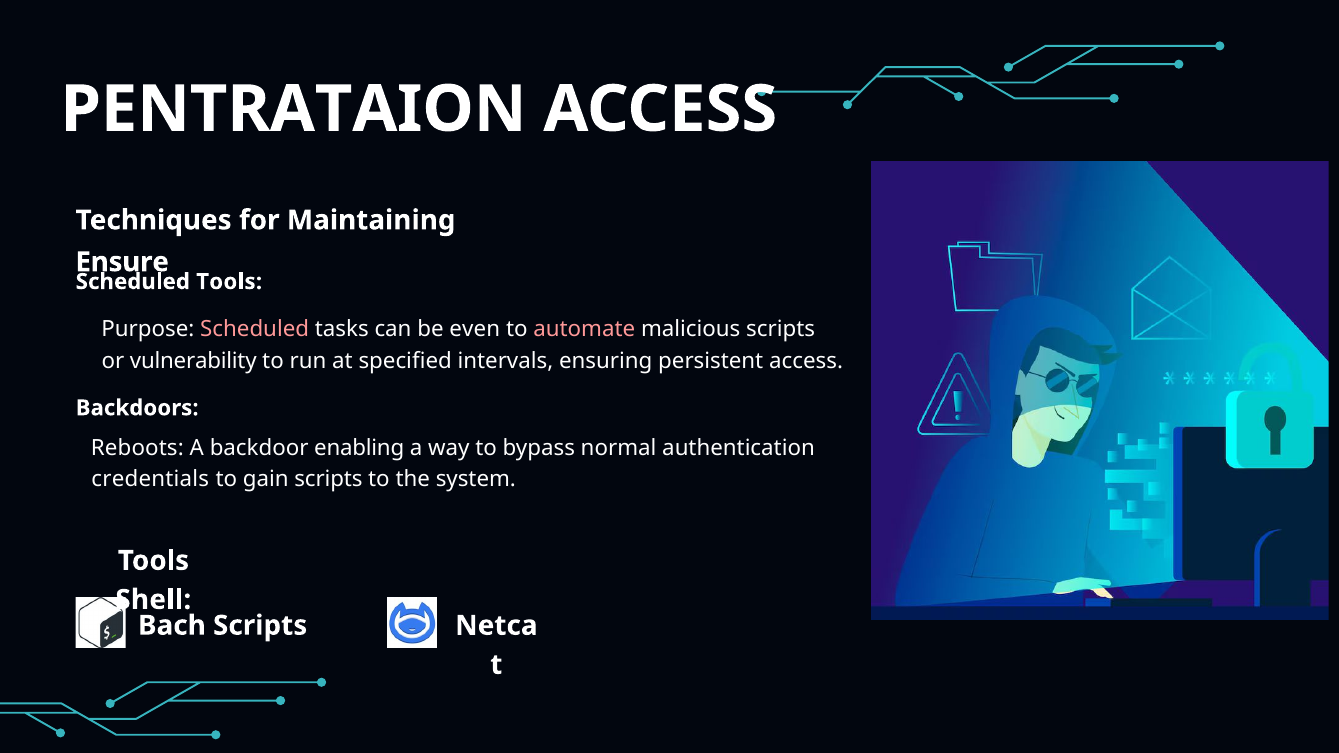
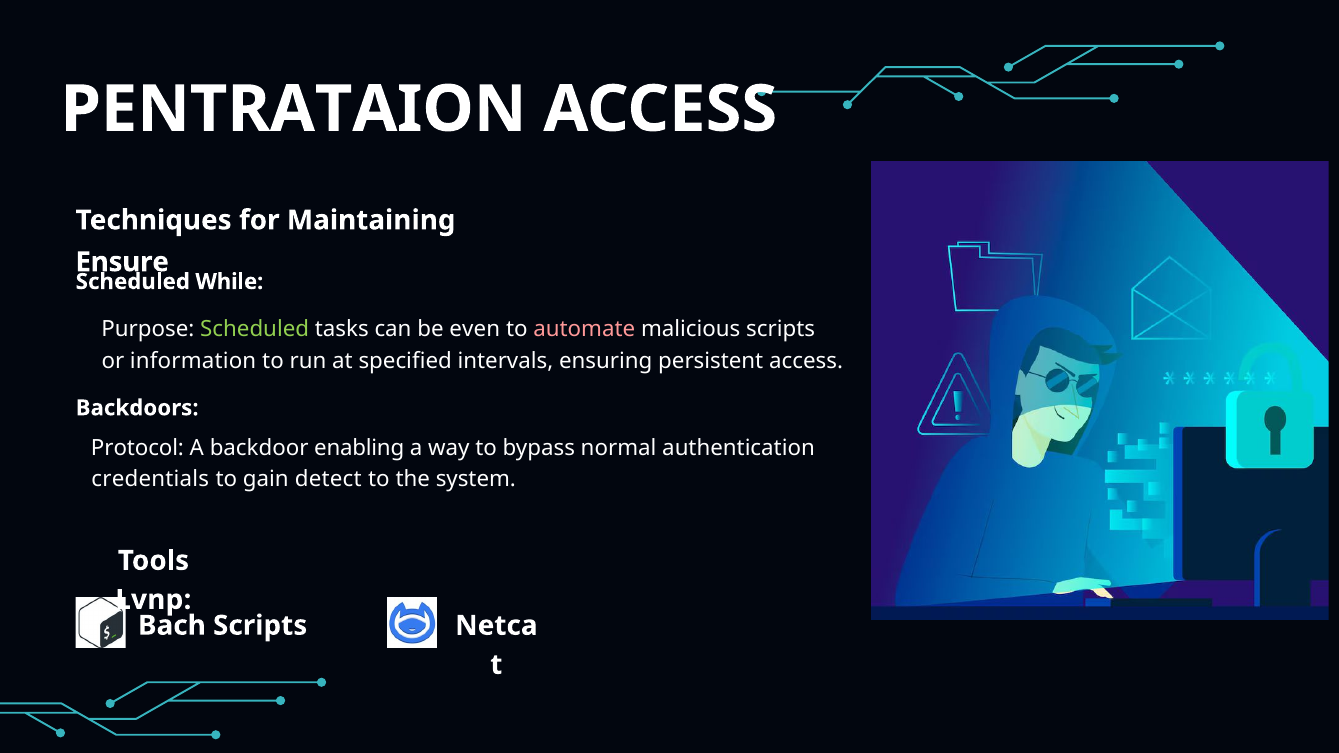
Scheduled Tools: Tools -> While (229, 282)
Scheduled colour: pink -> light green (255, 329)
vulnerability: vulnerability -> information (193, 361)
Reboots: Reboots -> Protocol (137, 448)
gain scripts: scripts -> detect (328, 479)
Shell: Shell -> Lvnp (153, 600)
